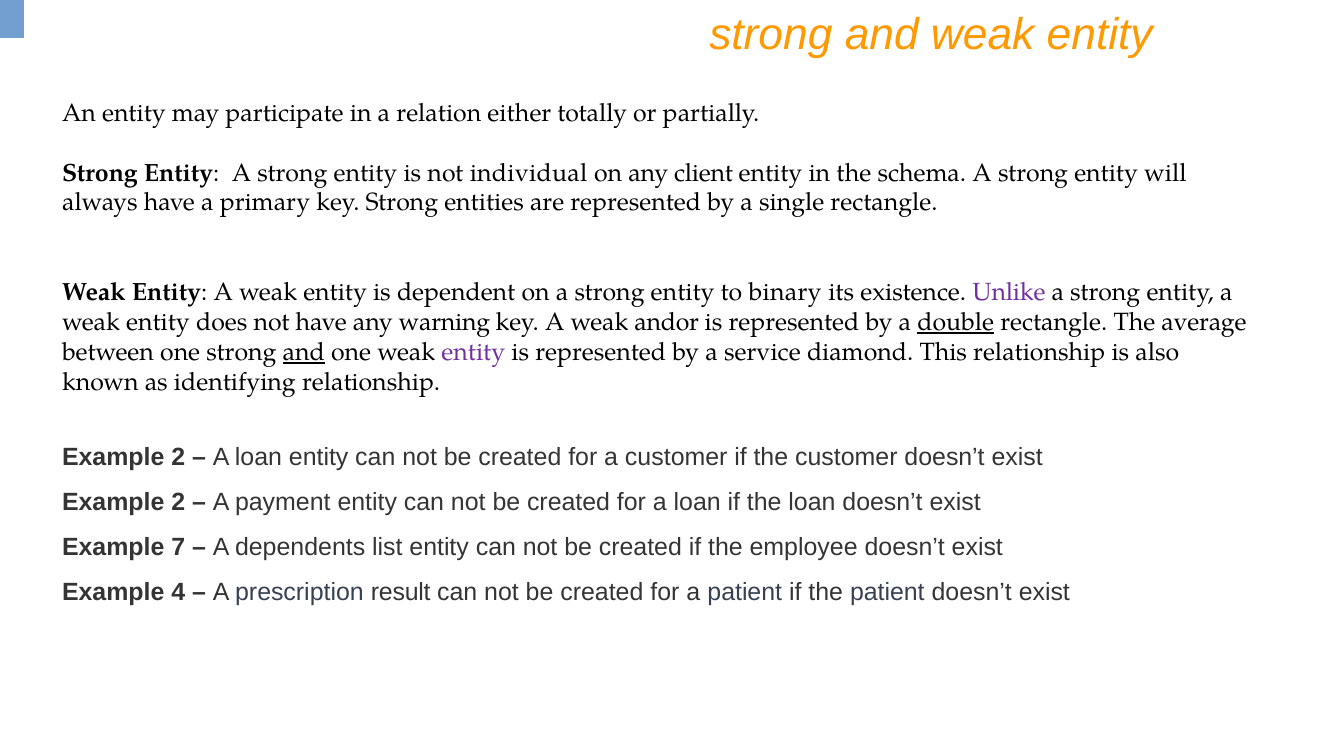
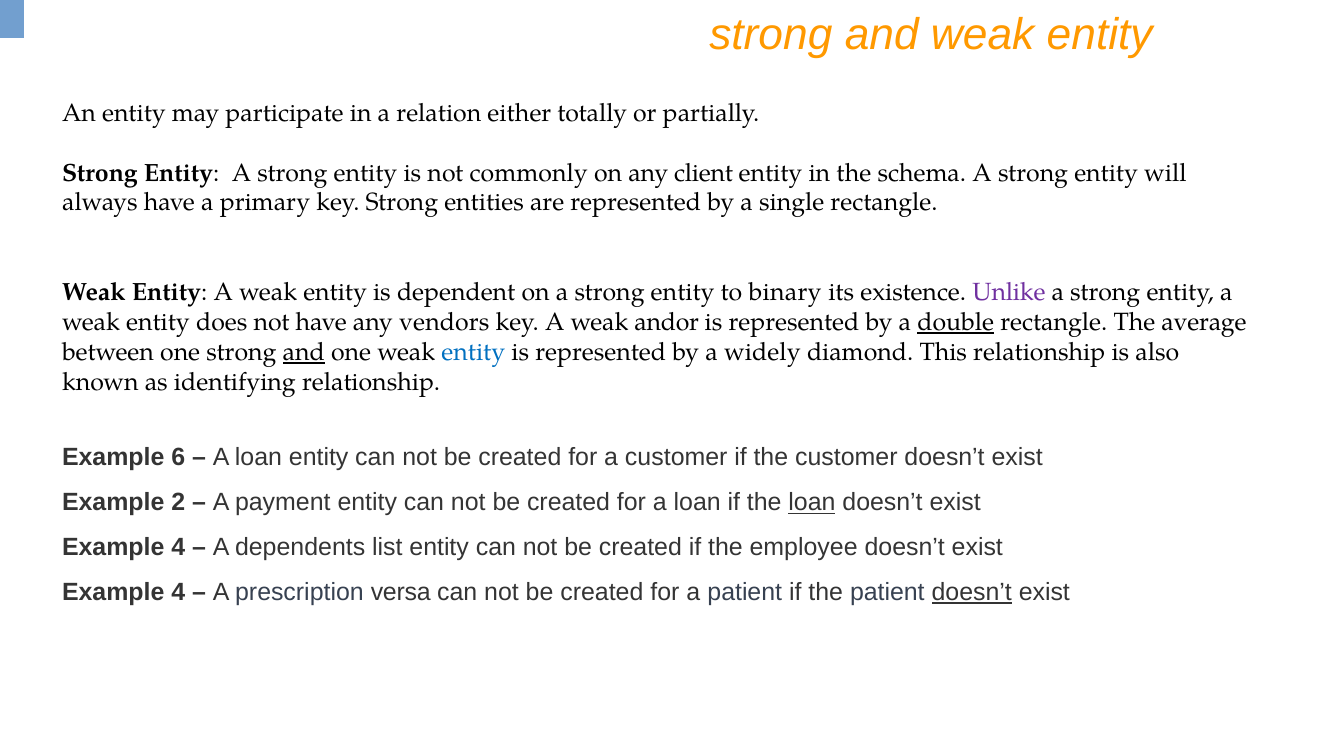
individual: individual -> commonly (529, 173)
warning: warning -> vendors (444, 322)
entity colour: purple -> blue (473, 352)
service: service -> widely (762, 352)
2: 2 -> 6 (178, 457)
loan underline: none -> present (812, 502)
7: 7 -> 4 (178, 547)
result: result -> versa (401, 592)
doesn’t underline: none -> present (972, 592)
